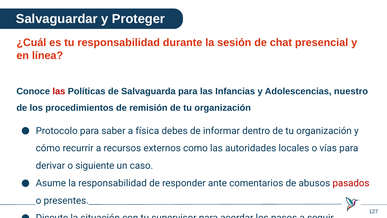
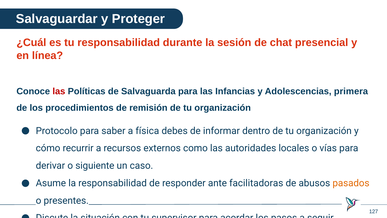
nuestro: nuestro -> primera (351, 91)
comentarios: comentarios -> facilitadoras (256, 183)
pasados colour: red -> orange (351, 183)
